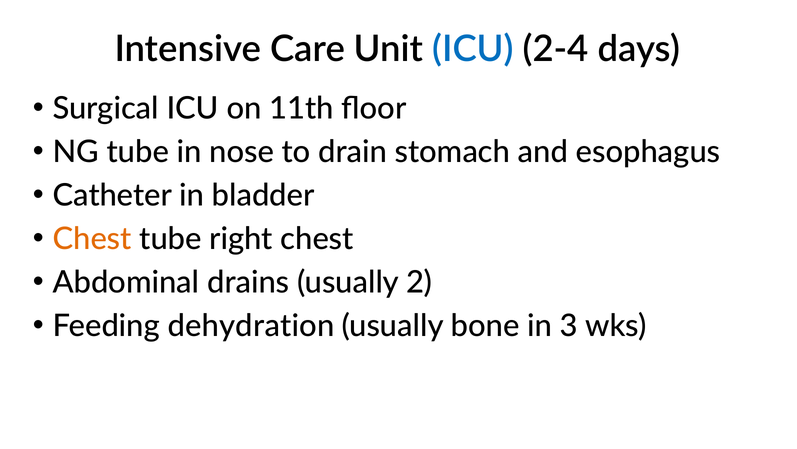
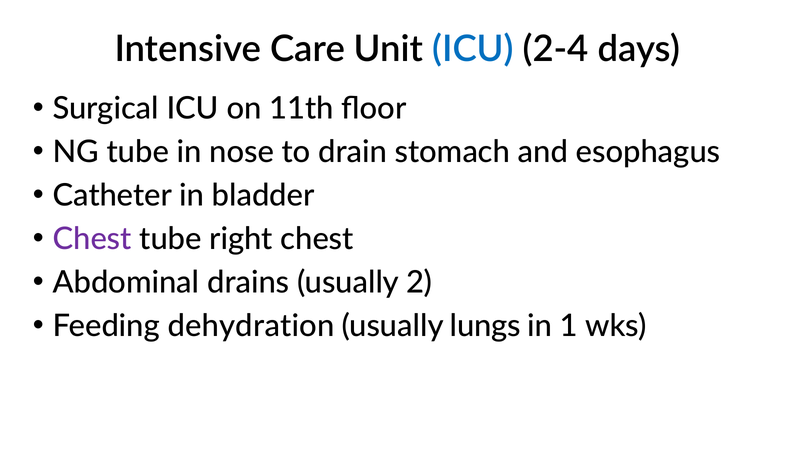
Chest colour: orange -> purple (92, 239)
bone: bone -> lungs (485, 326)
3: 3 -> 1 (569, 326)
